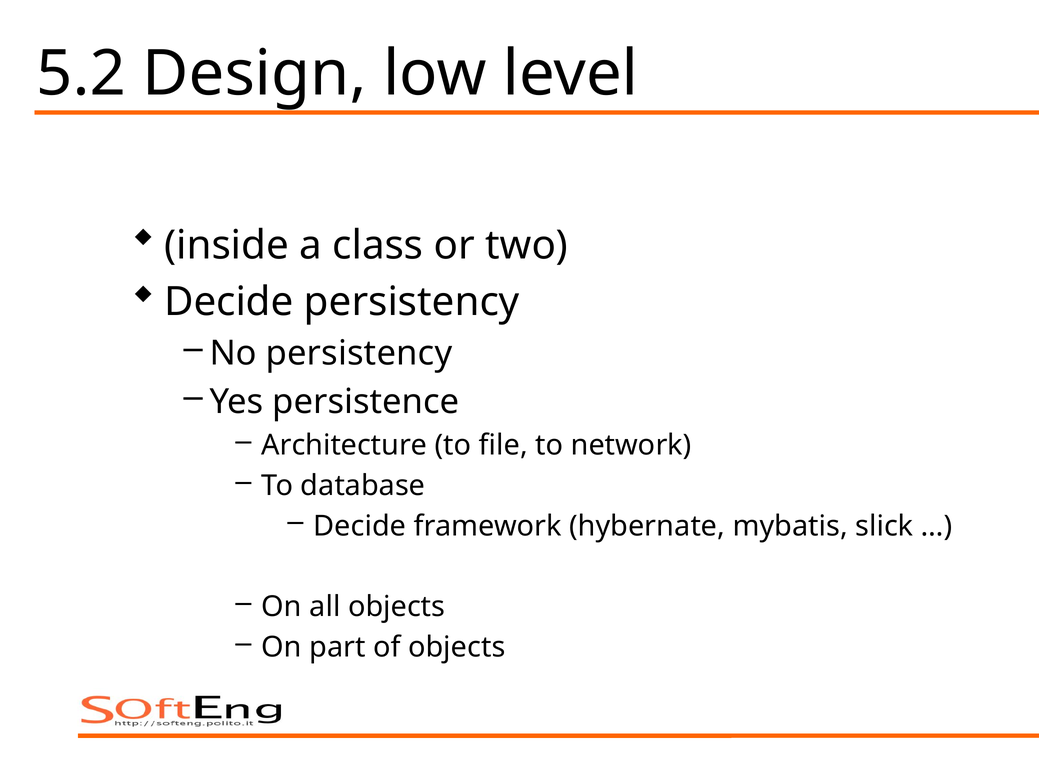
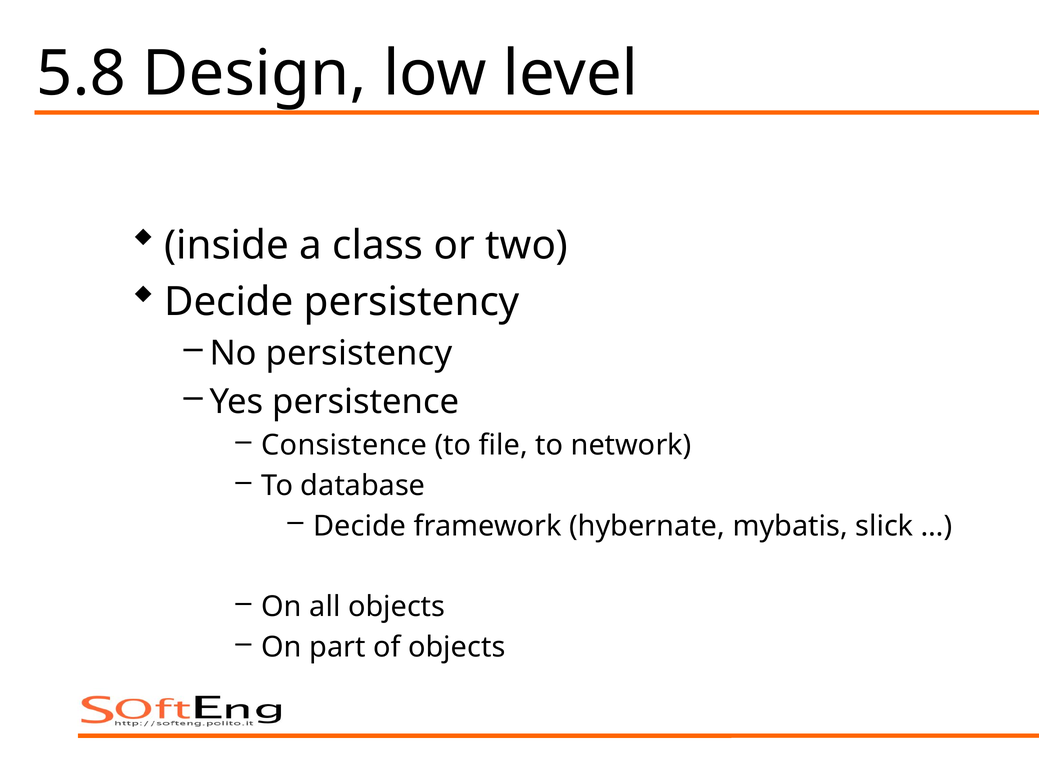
5.2: 5.2 -> 5.8 (81, 74)
Architecture: Architecture -> Consistence (344, 445)
